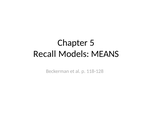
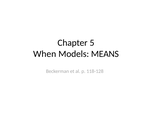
Recall: Recall -> When (45, 54)
